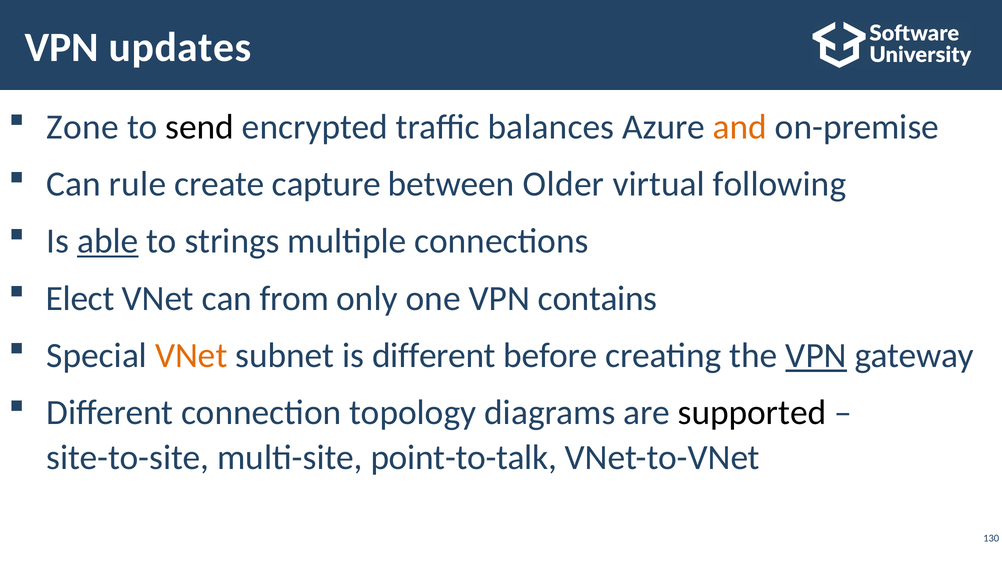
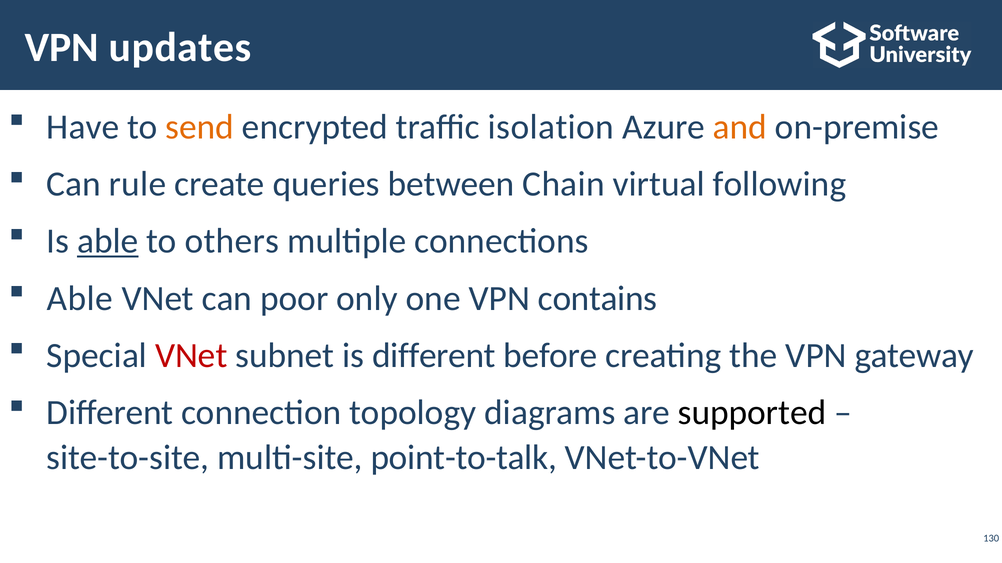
Zone: Zone -> Have (83, 127)
send colour: black -> orange (200, 127)
balances: balances -> isolation (551, 127)
capture: capture -> queries (326, 184)
Older: Older -> Chain (564, 184)
strings: strings -> others (232, 242)
Elect: Elect -> Able (80, 299)
from: from -> poor (294, 299)
VNet colour: orange -> red (191, 356)
VPN underline: present -> none (816, 356)
